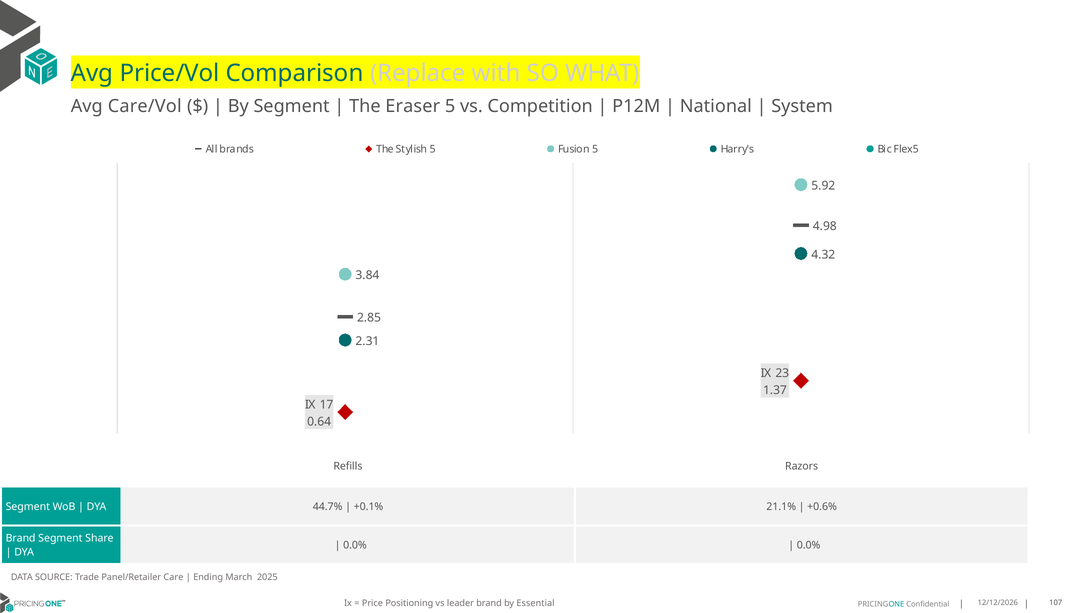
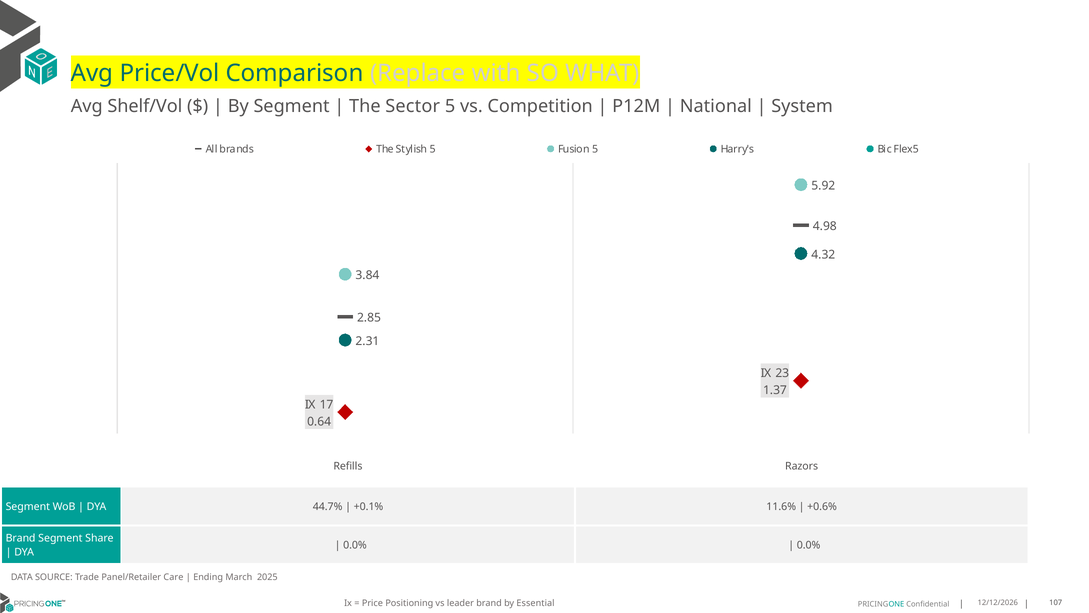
Care/Vol: Care/Vol -> Shelf/Vol (145, 106)
Eraser: Eraser -> Sector (413, 106)
21.1%: 21.1% -> 11.6% (781, 506)
